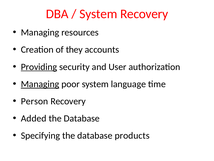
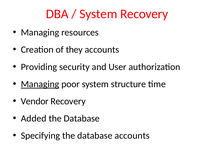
Providing underline: present -> none (39, 67)
language: language -> structure (128, 84)
Person: Person -> Vendor (35, 101)
database products: products -> accounts (132, 135)
